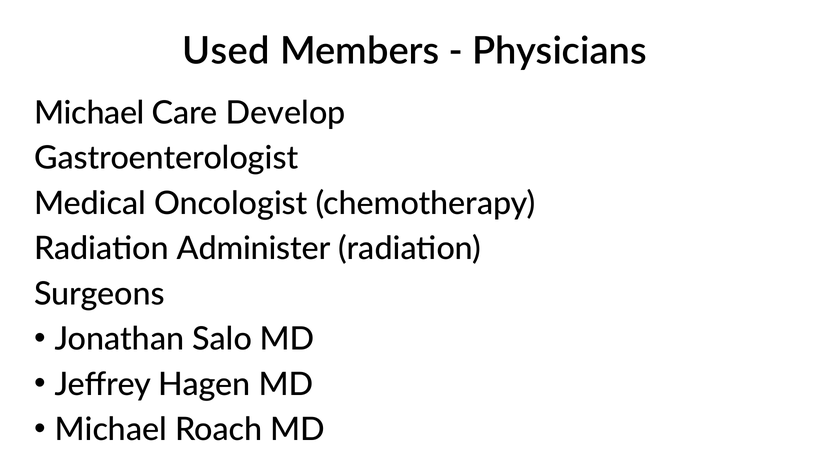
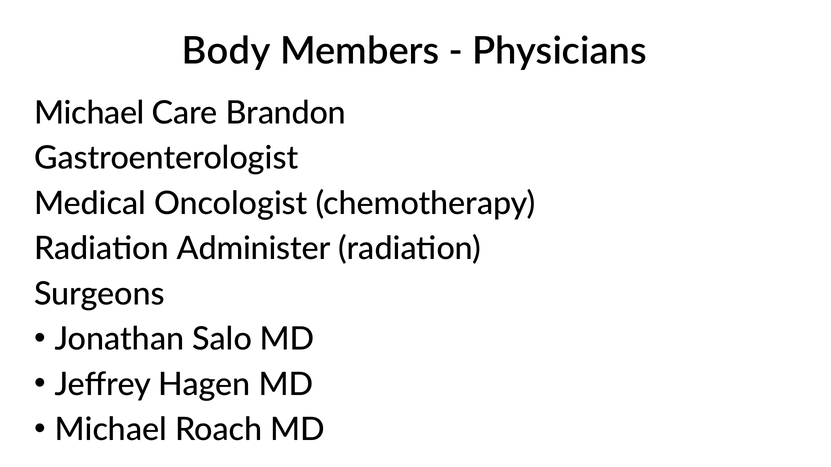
Used: Used -> Body (226, 51)
Develop: Develop -> Brandon (286, 113)
